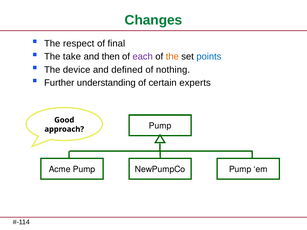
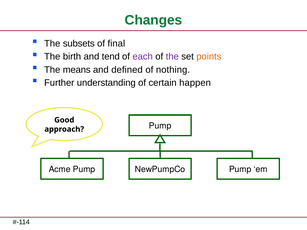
respect: respect -> subsets (79, 44)
take: take -> birth (72, 57)
then: then -> tend (111, 57)
the colour: orange -> purple (172, 57)
points colour: blue -> orange (209, 57)
device: device -> means (77, 70)
experts: experts -> happen (195, 83)
